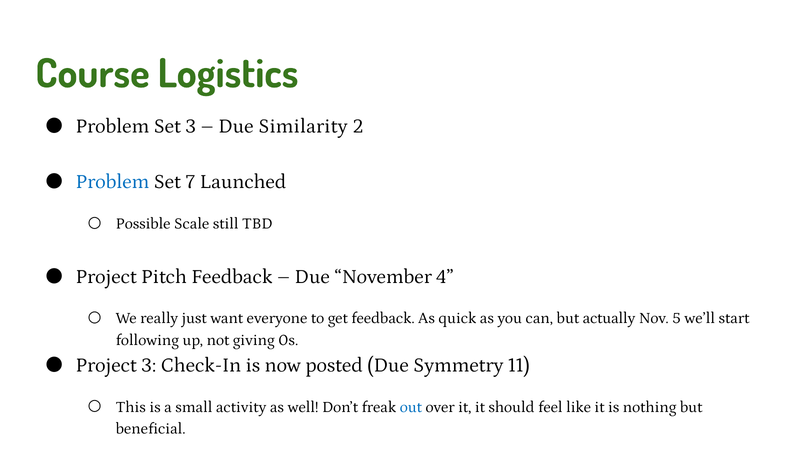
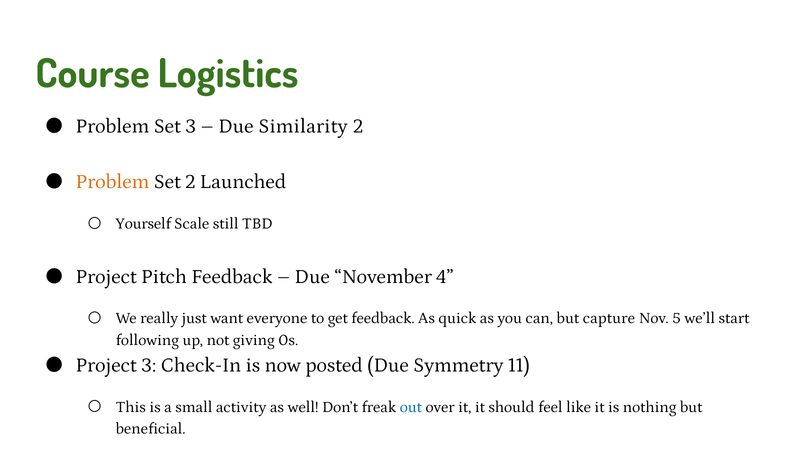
Problem colour: blue -> orange (112, 182)
Set 7: 7 -> 2 (190, 182)
Possible: Possible -> Yourself (143, 223)
actually: actually -> capture (609, 318)
